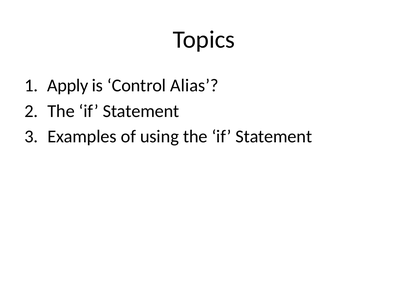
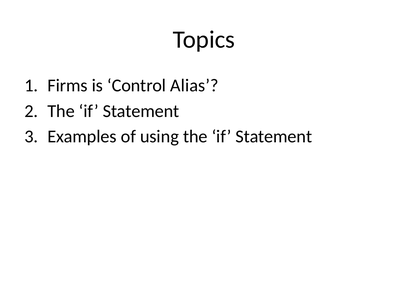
Apply: Apply -> Firms (68, 86)
